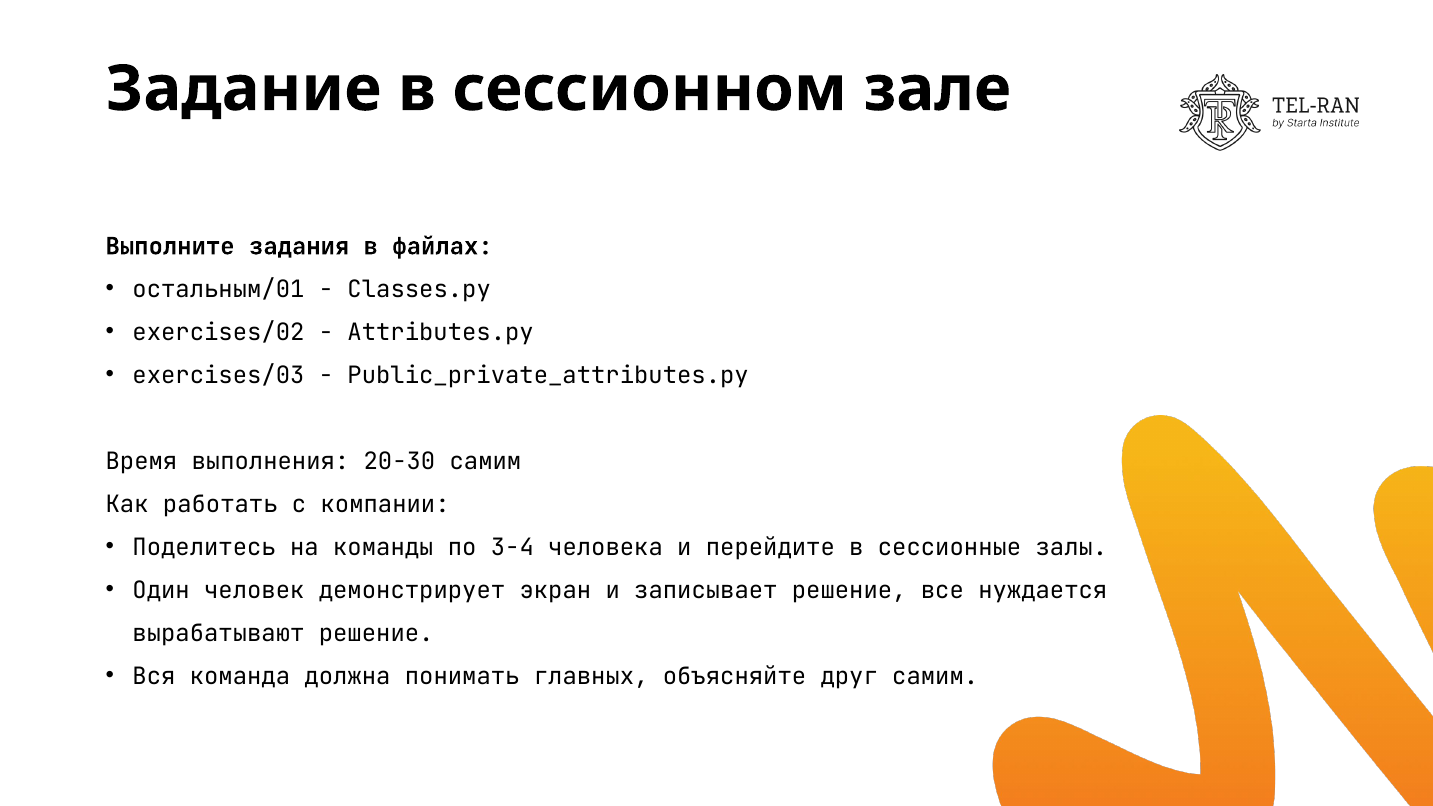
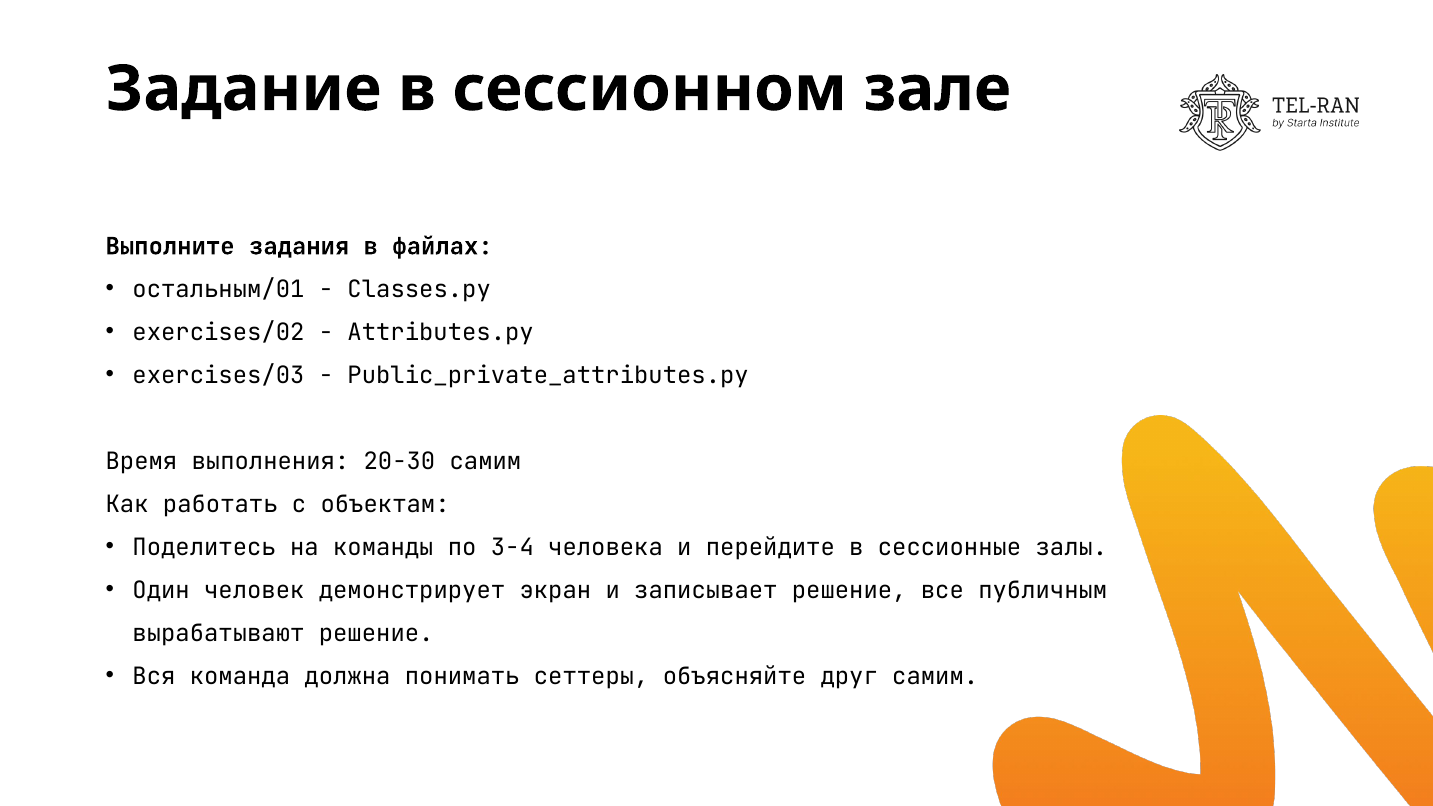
компании: компании -> объектам (385, 504)
нуждается: нуждается -> публичным (1043, 590)
главных: главных -> сеттеры (591, 676)
